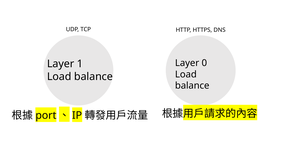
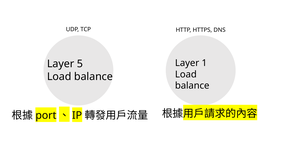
0: 0 -> 1 (204, 63)
1: 1 -> 5 (80, 64)
